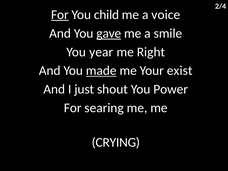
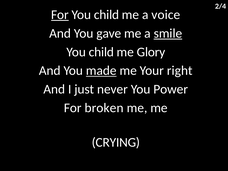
gave underline: present -> none (109, 33)
smile underline: none -> present (168, 33)
year: year -> child (101, 52)
Right: Right -> Glory (151, 52)
exist: exist -> right (180, 71)
shout: shout -> never (112, 89)
searing: searing -> broken (104, 108)
